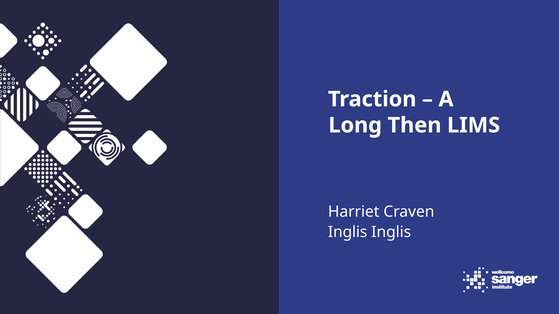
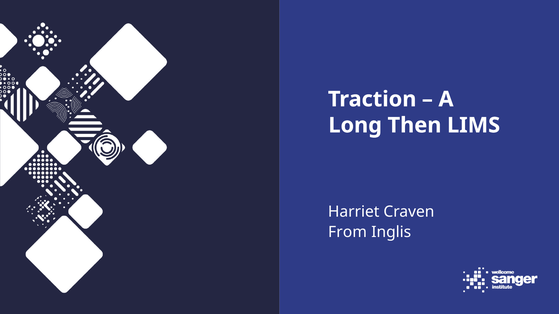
Inglis: Inglis -> From (348, 232)
